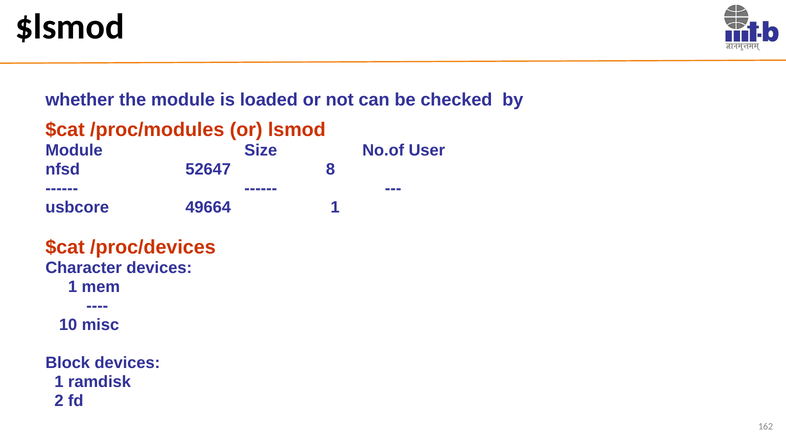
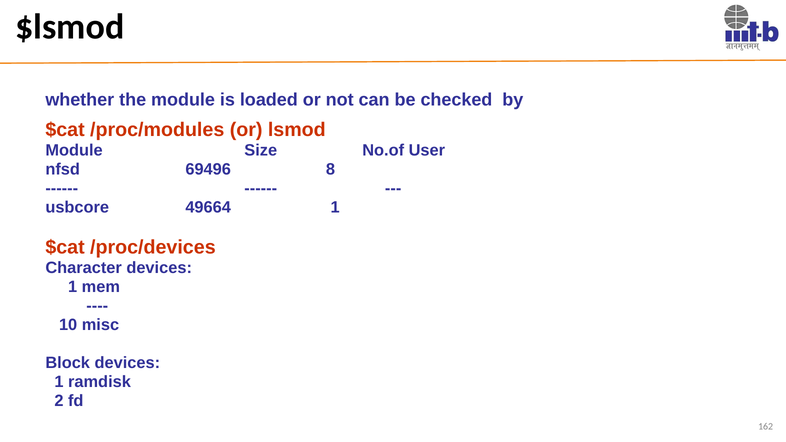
52647: 52647 -> 69496 (208, 169)
